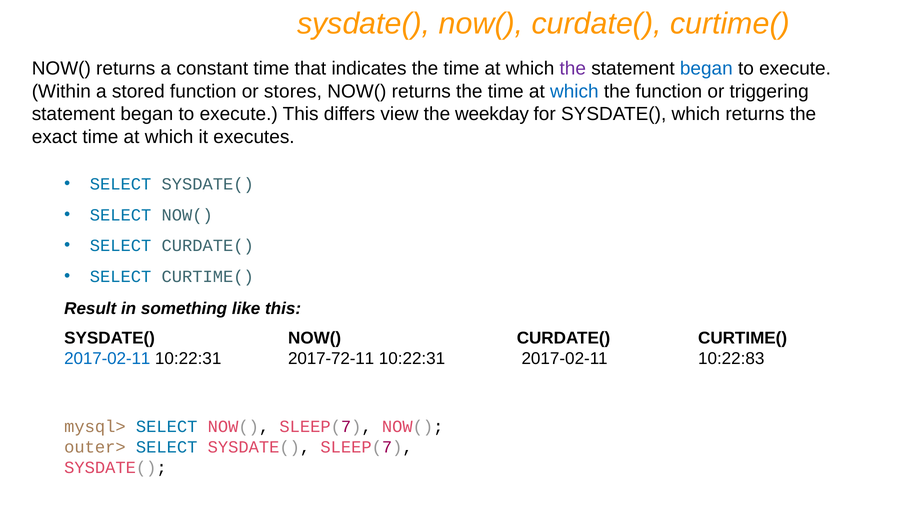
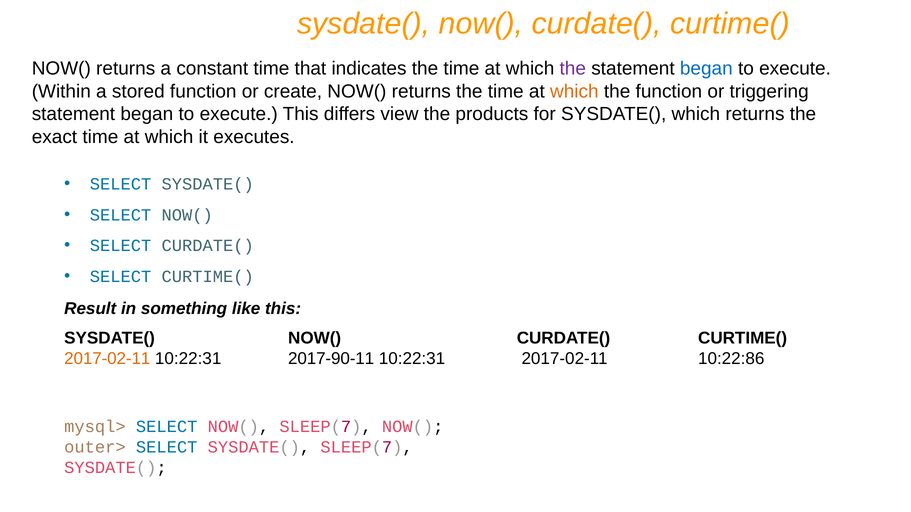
stores: stores -> create (293, 91)
which colour: blue -> orange (574, 91)
weekday: weekday -> products (492, 114)
2017-02-11 colour: blue -> orange (107, 359)
2017-72-11: 2017-72-11 -> 2017-90-11 (331, 359)
10:22:83: 10:22:83 -> 10:22:86 (731, 359)
